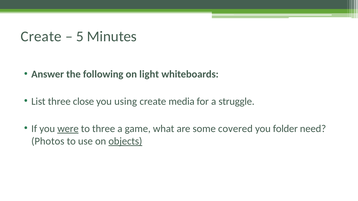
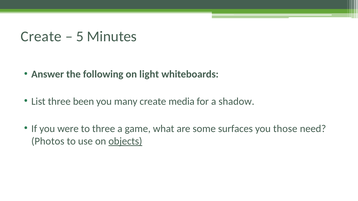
close: close -> been (83, 102)
using: using -> many (126, 102)
struggle: struggle -> shadow (236, 102)
were underline: present -> none (68, 129)
covered: covered -> surfaces (235, 129)
folder: folder -> those (285, 129)
